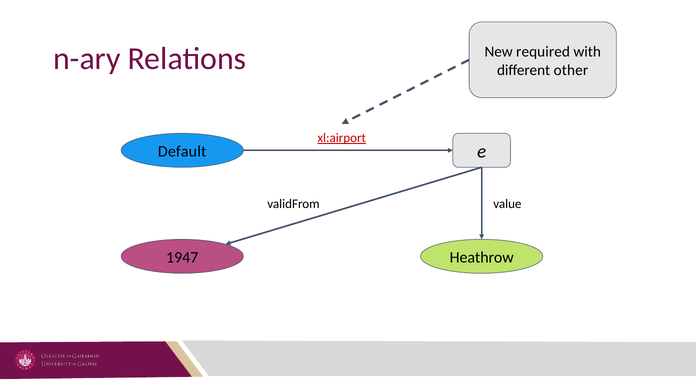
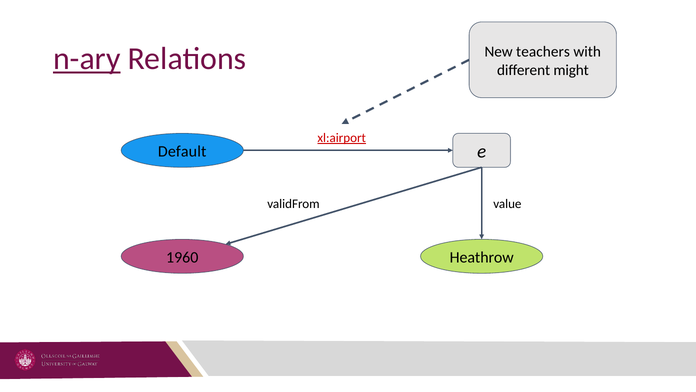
required: required -> teachers (543, 52)
n-ary underline: none -> present (87, 58)
other: other -> might (571, 70)
1947: 1947 -> 1960 (182, 257)
